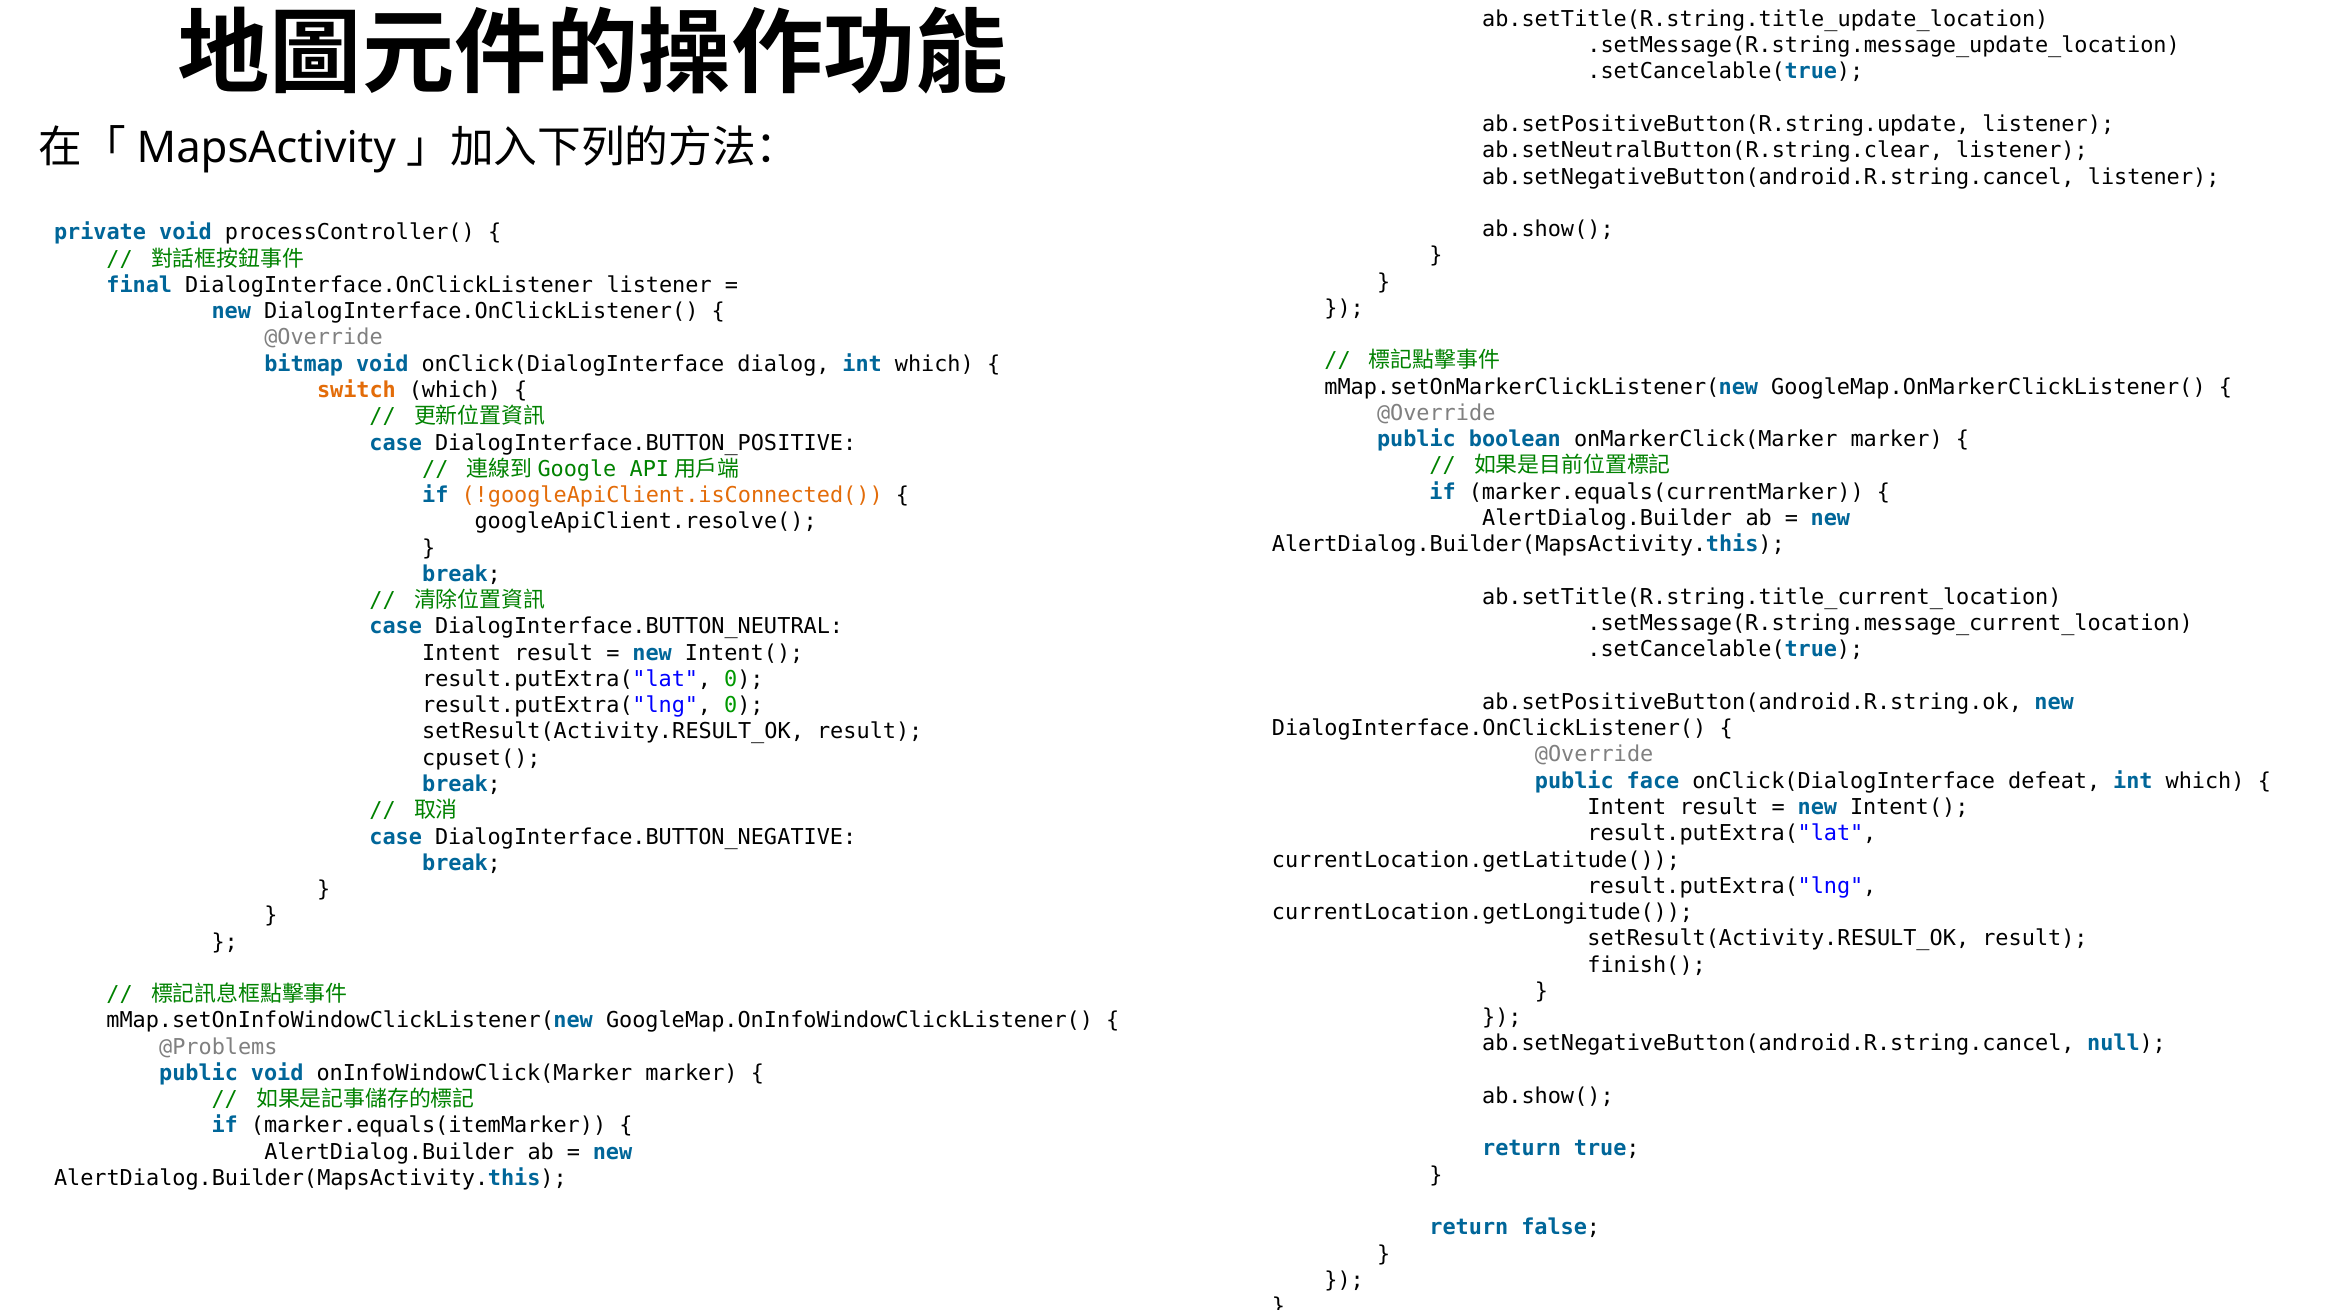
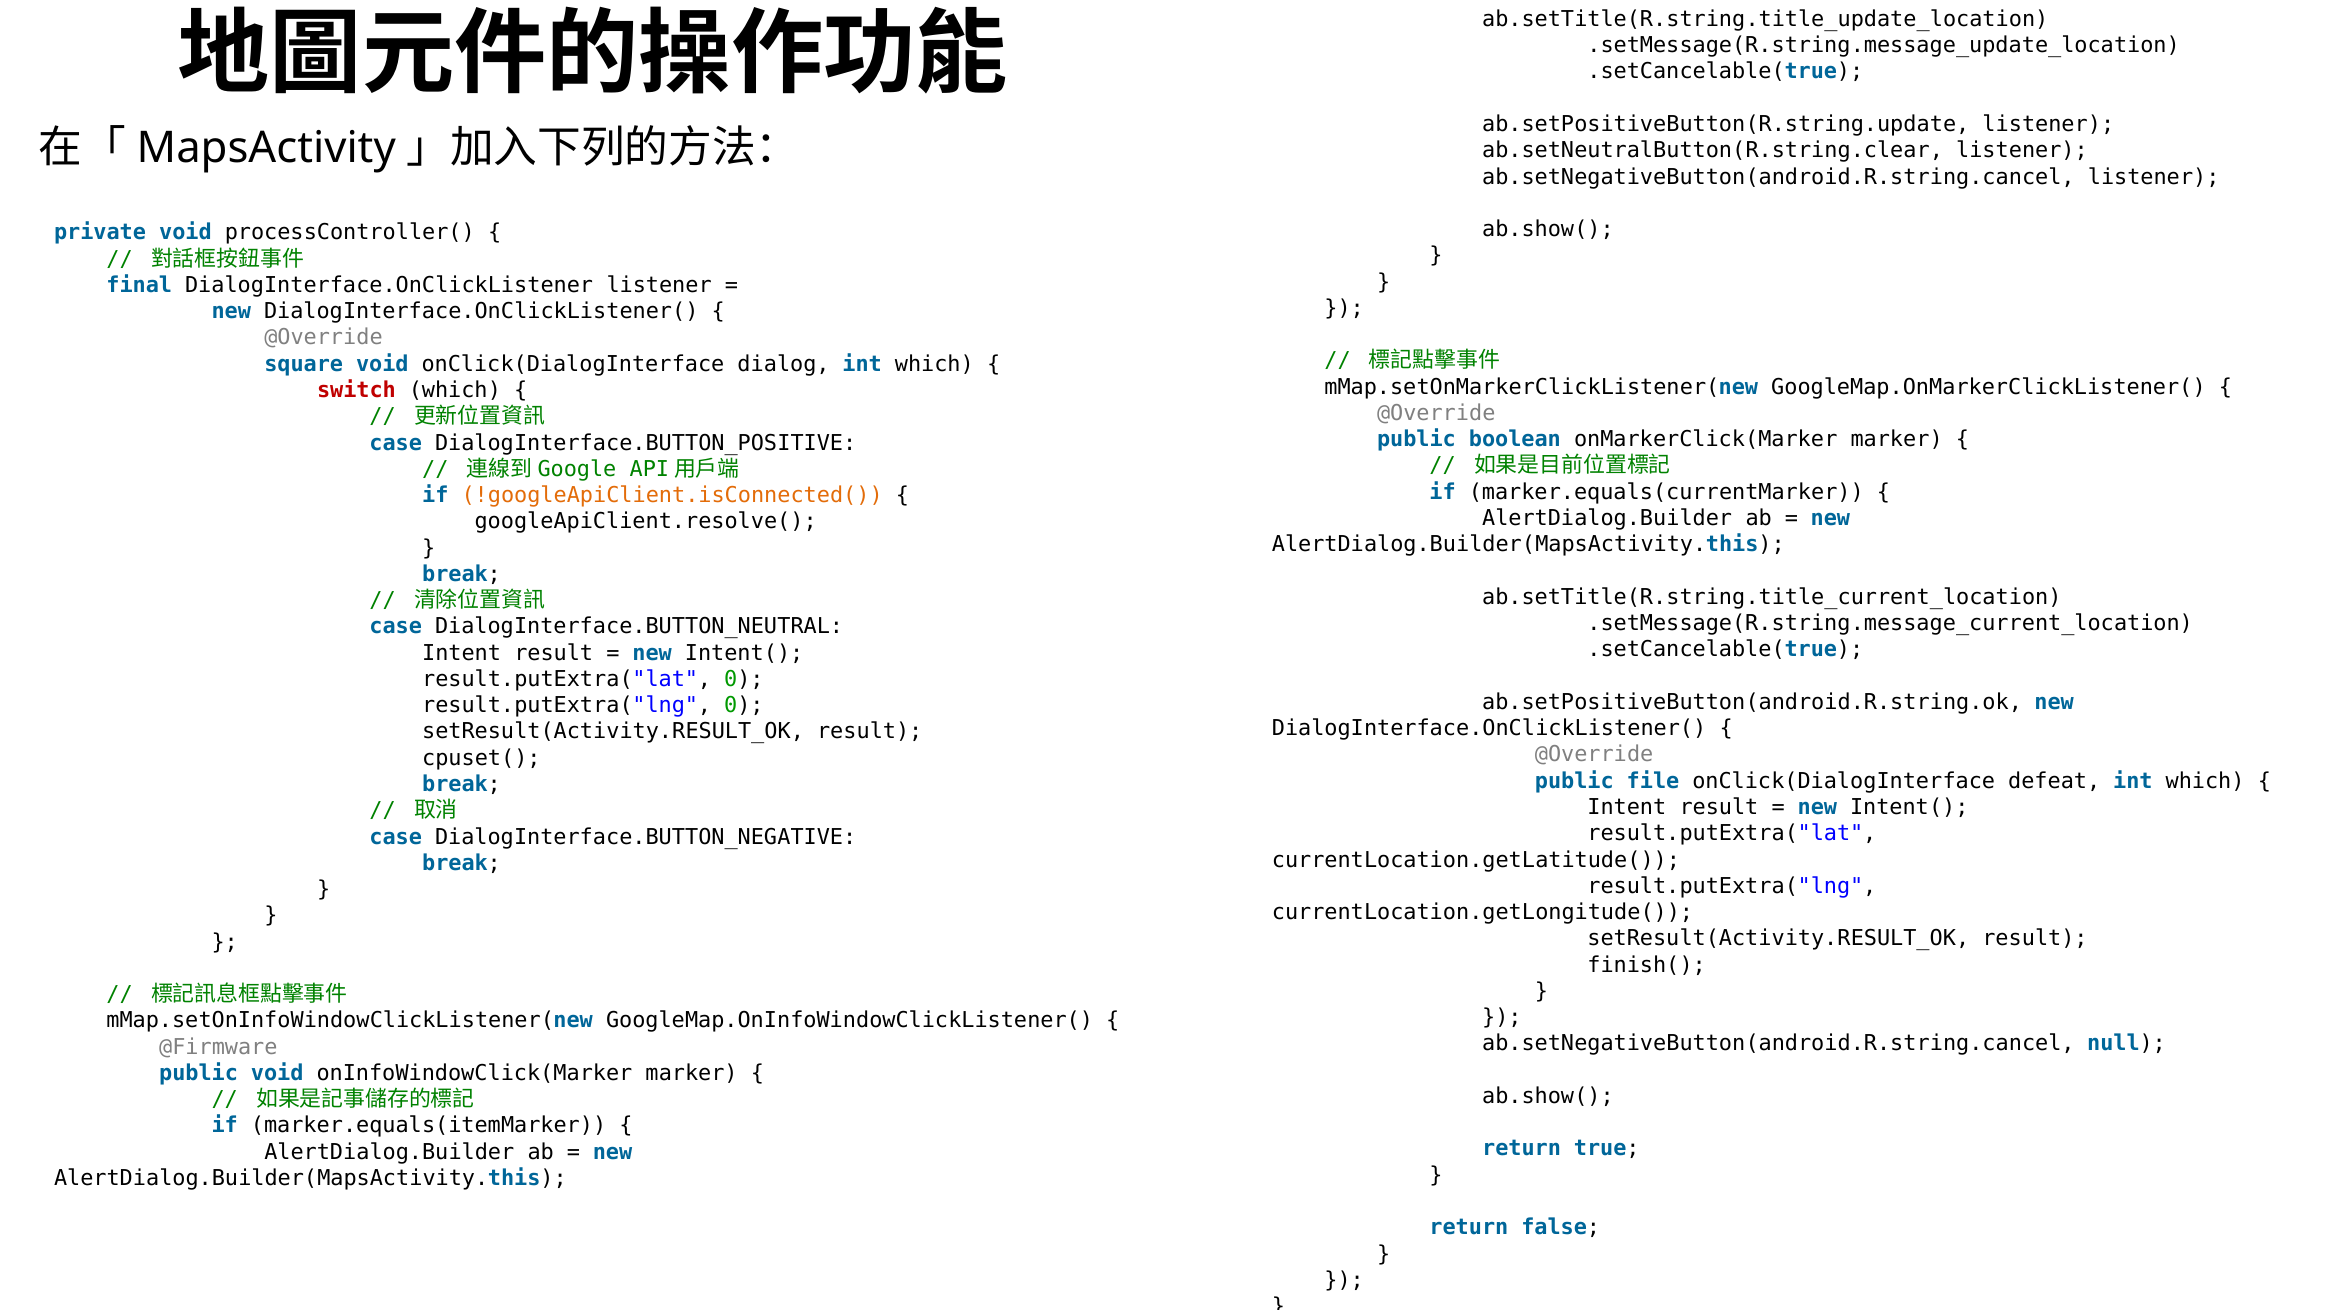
bitmap: bitmap -> square (304, 364)
switch colour: orange -> red (356, 390)
face: face -> file (1653, 781)
@Problems: @Problems -> @Firmware (218, 1047)
